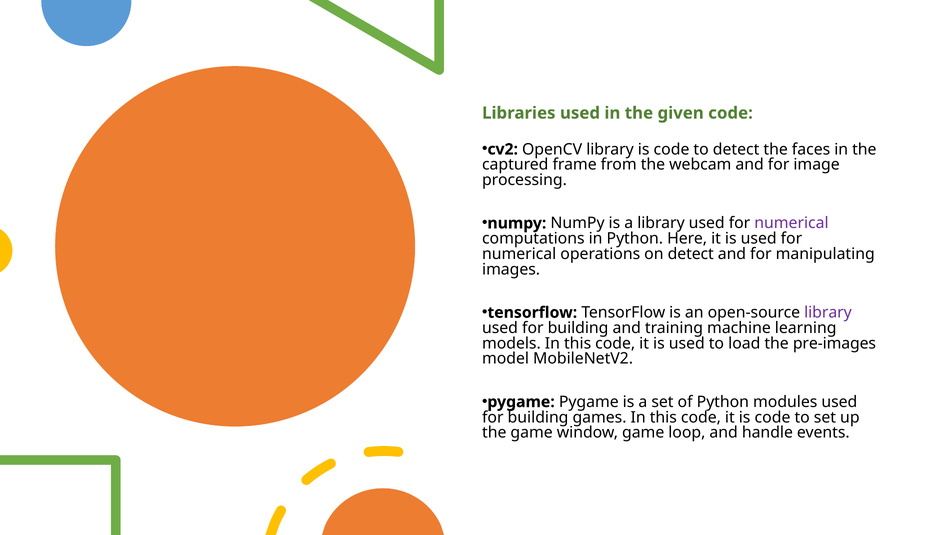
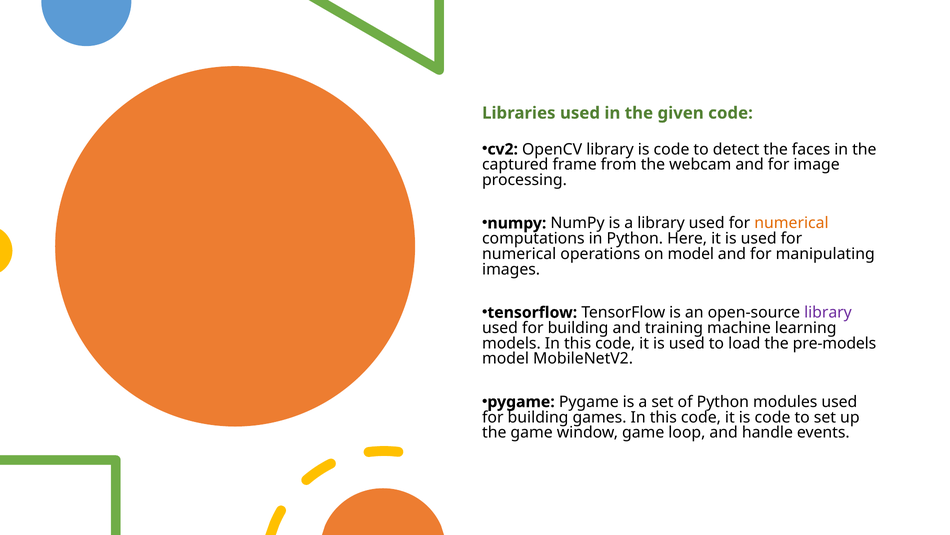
numerical colour: purple -> orange (791, 223)
on detect: detect -> model (691, 254)
pre-images: pre-images -> pre-models (834, 343)
